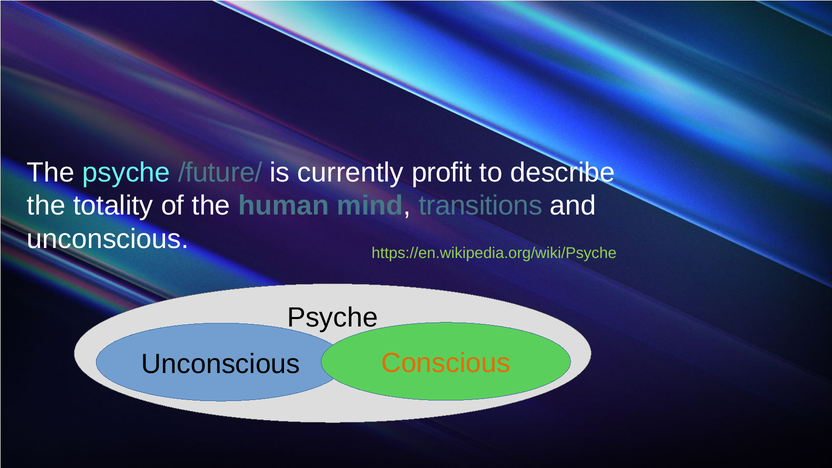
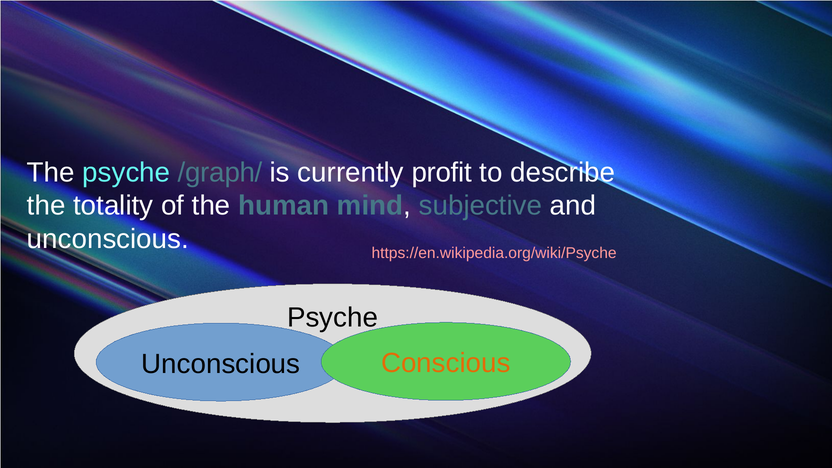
/future/: /future/ -> /graph/ (220, 172)
transitions: transitions -> subjective (480, 206)
https://en.wikipedia.org/wiki/Psyche colour: light green -> pink (494, 253)
